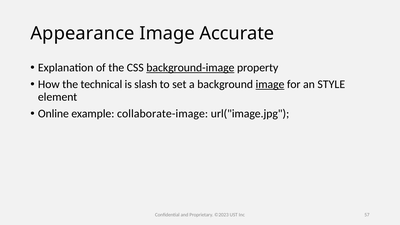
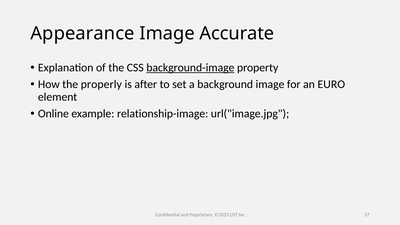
technical: technical -> properly (101, 84)
slash: slash -> after (146, 84)
image underline: present -> none (270, 84)
STYLE: STYLE -> EURO (331, 84)
collaborate-image: collaborate-image -> relationship-image (163, 114)
